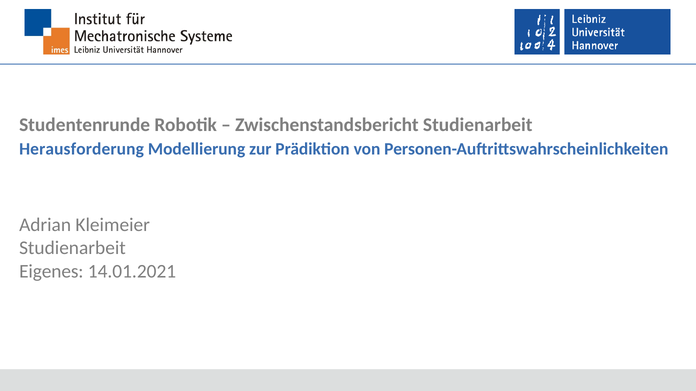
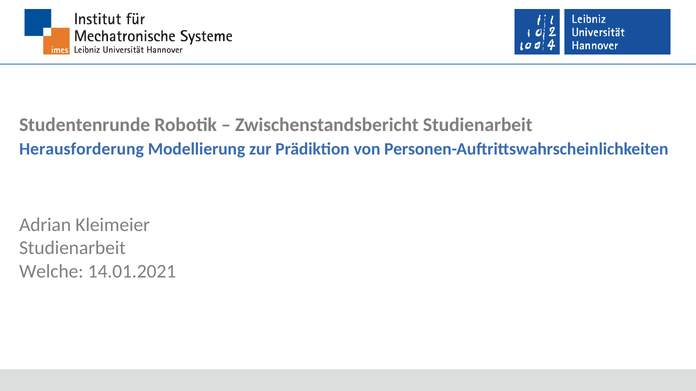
Eigenes: Eigenes -> Welche (51, 272)
